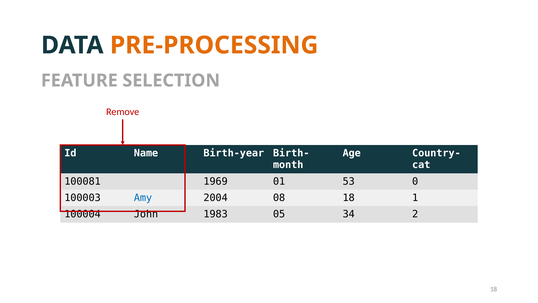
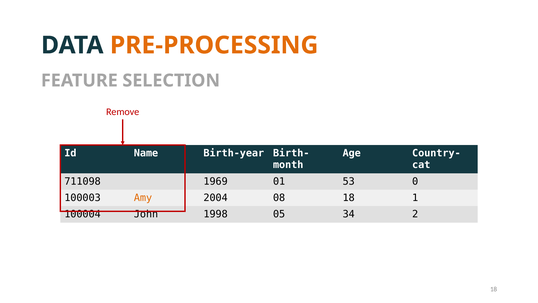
100081: 100081 -> 711098 (83, 181)
Amy colour: blue -> orange (143, 198)
1983: 1983 -> 1998 (216, 214)
